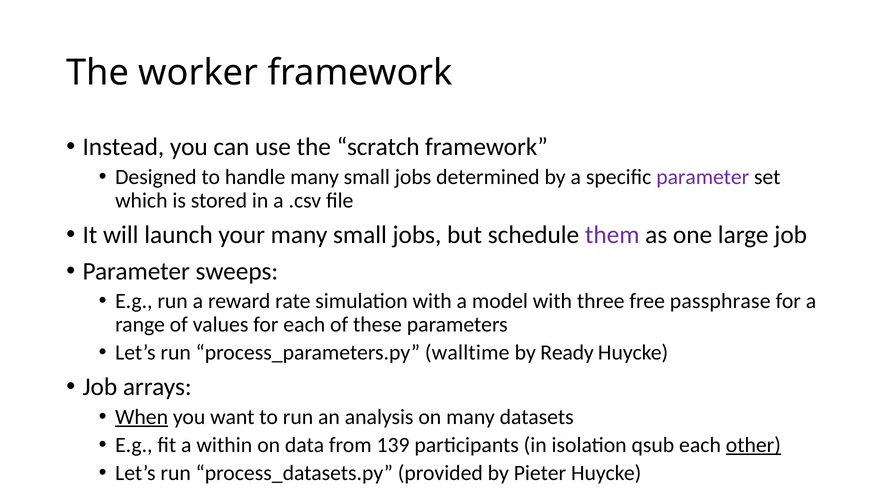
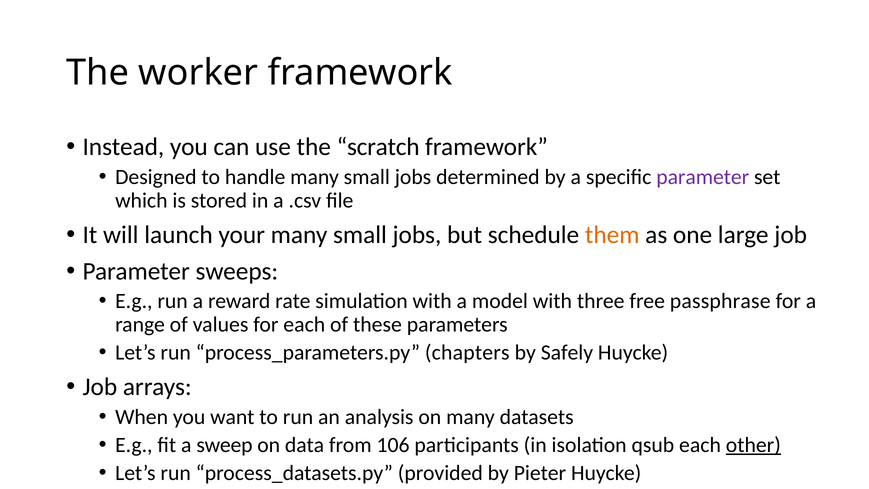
them colour: purple -> orange (612, 235)
walltime: walltime -> chapters (467, 352)
Ready: Ready -> Safely (567, 352)
When underline: present -> none (142, 417)
within: within -> sweep (224, 445)
139: 139 -> 106 (393, 445)
